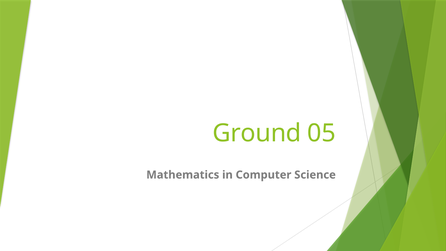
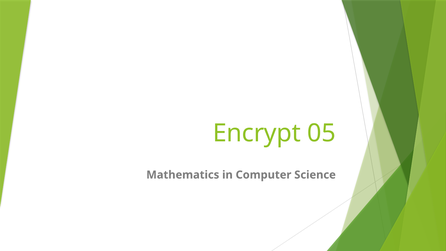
Ground: Ground -> Encrypt (257, 133)
